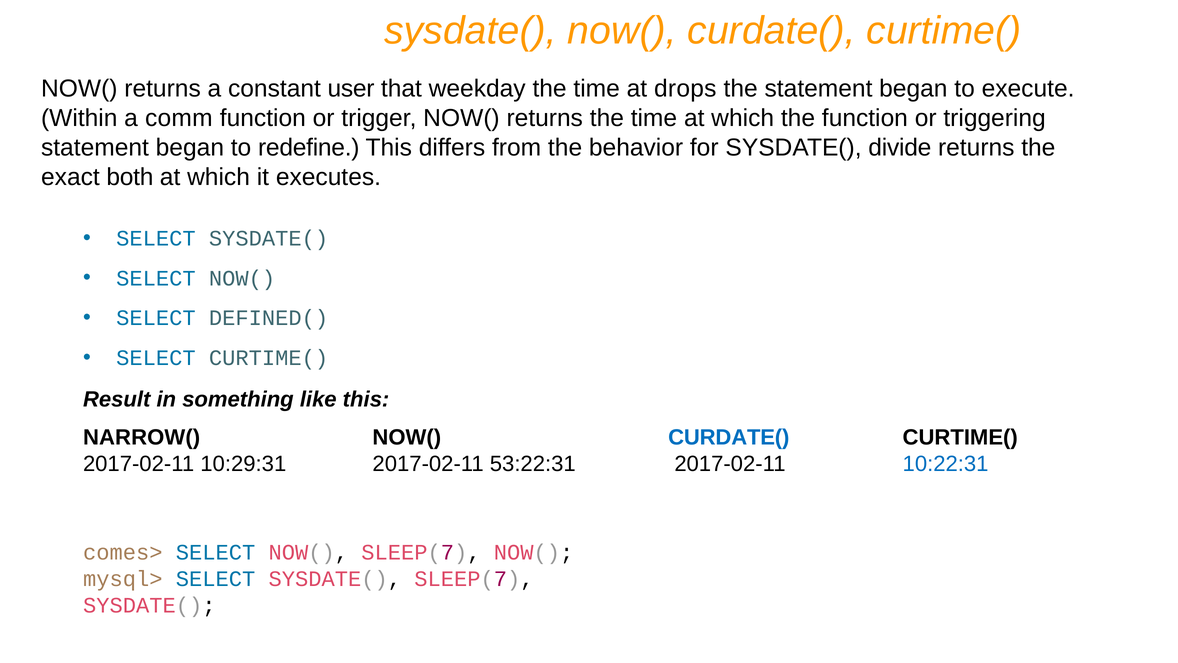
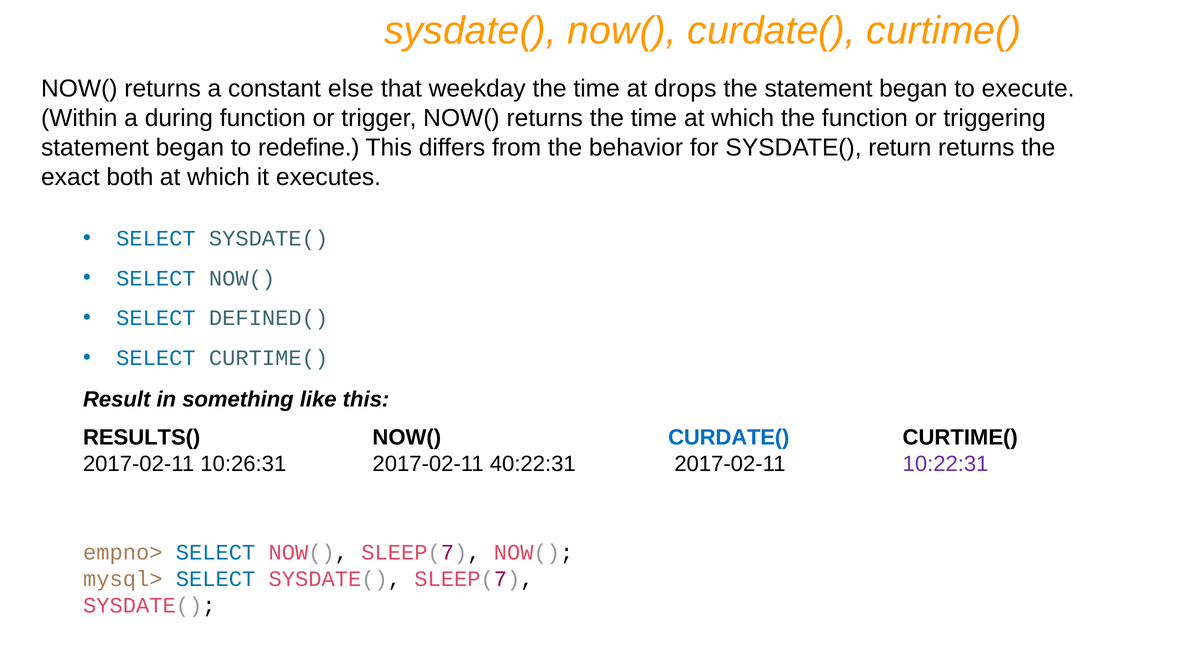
user: user -> else (351, 89)
comm: comm -> during (179, 118)
divide: divide -> return (900, 148)
NARROW(: NARROW( -> RESULTS( (142, 437)
10:29:31: 10:29:31 -> 10:26:31 (243, 464)
53:22:31: 53:22:31 -> 40:22:31 (533, 464)
10:22:31 colour: blue -> purple (946, 464)
comes>: comes> -> empno> (123, 552)
